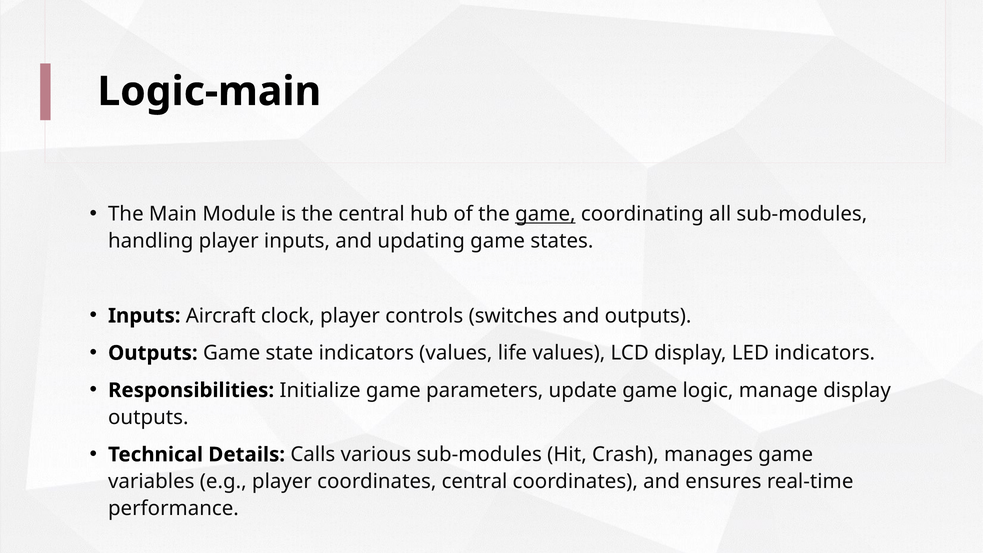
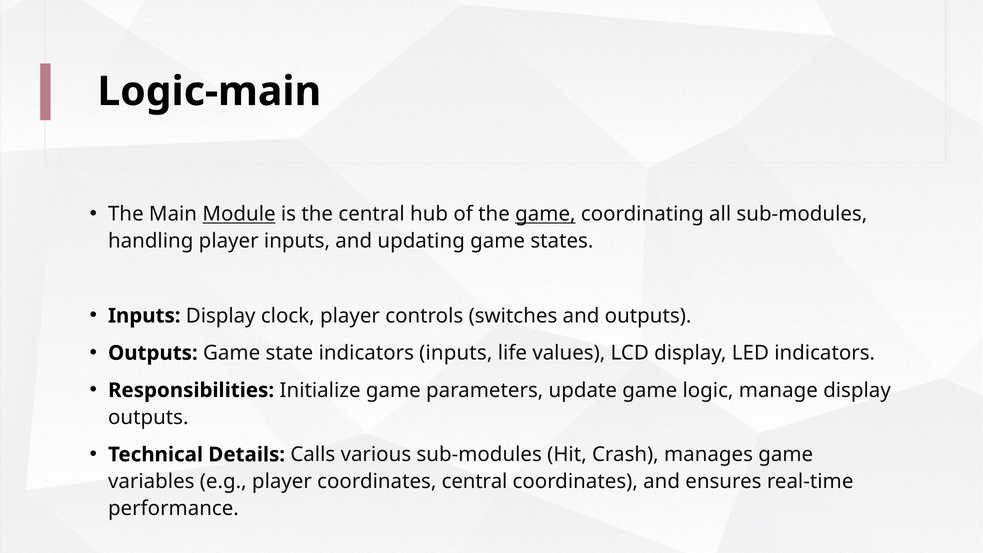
Module underline: none -> present (239, 214)
Inputs Aircraft: Aircraft -> Display (221, 316)
indicators values: values -> inputs (456, 353)
